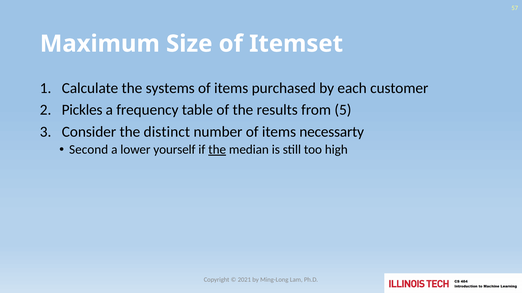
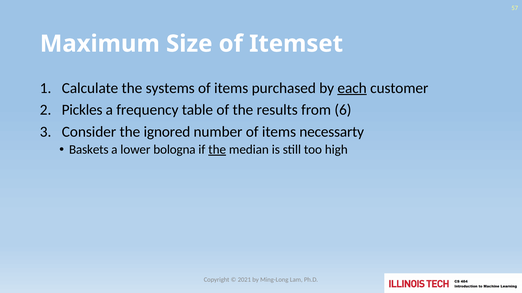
each underline: none -> present (352, 88)
5: 5 -> 6 (343, 110)
distinct: distinct -> ignored (167, 132)
Second: Second -> Baskets (89, 150)
yourself: yourself -> bologna (174, 150)
